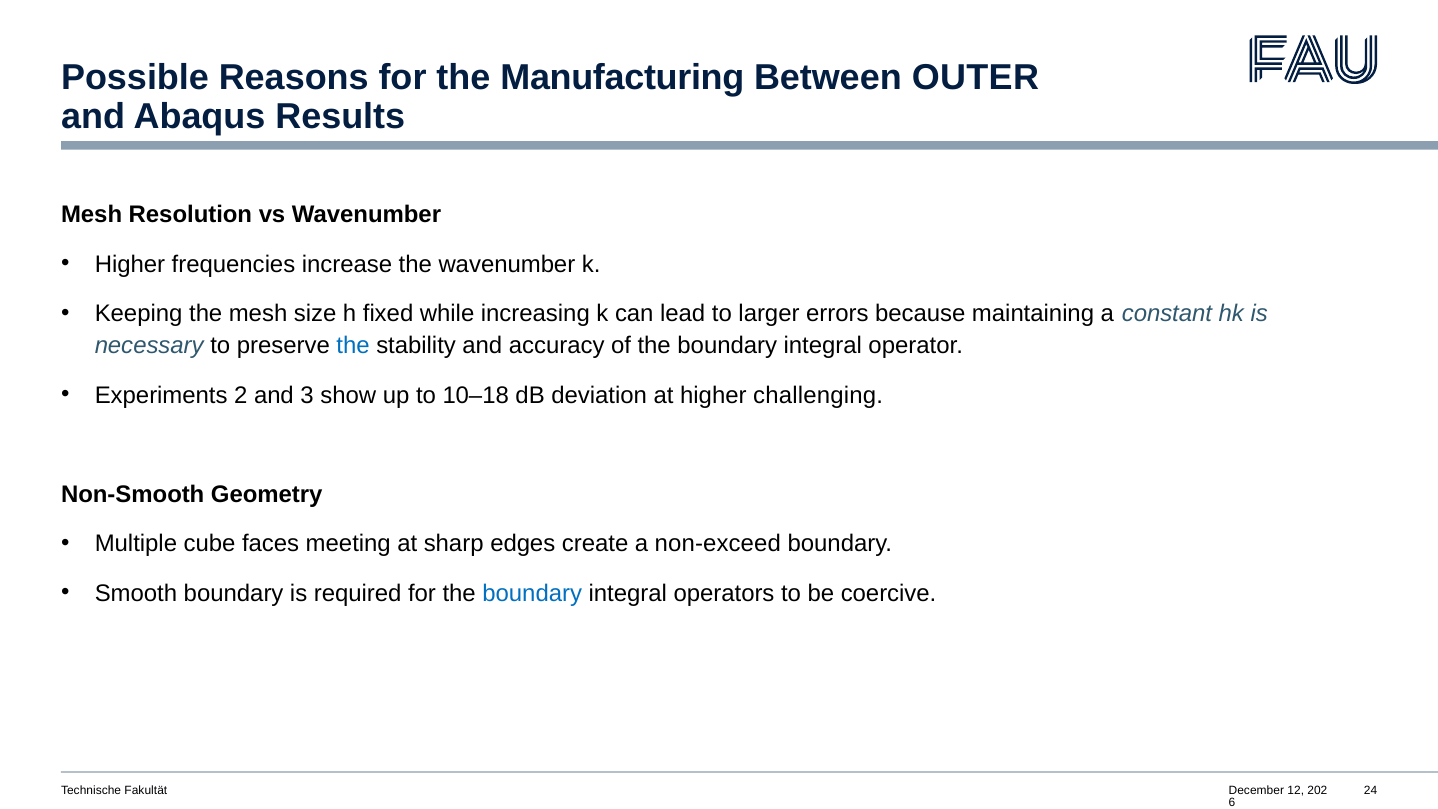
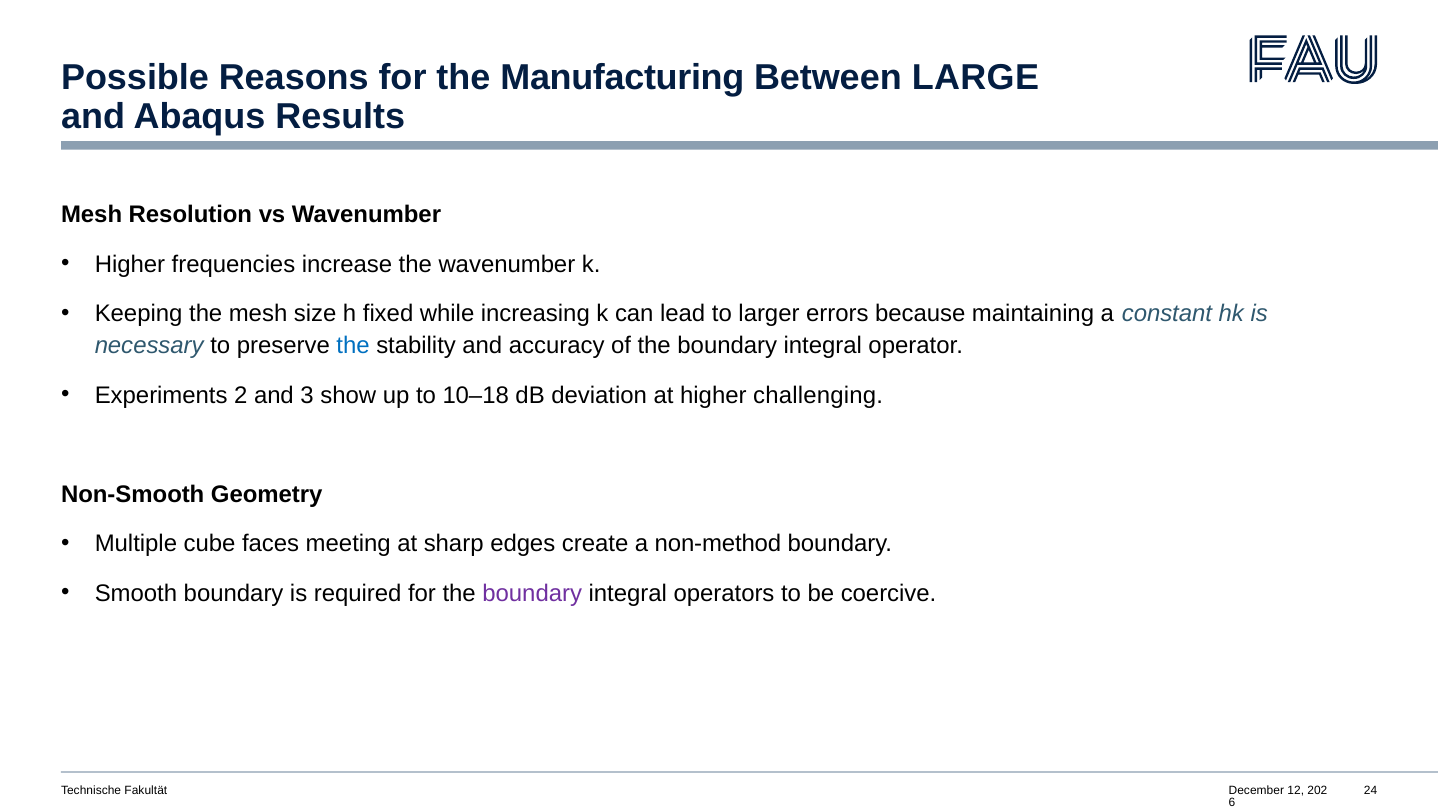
OUTER: OUTER -> LARGE (975, 78)
non-exceed: non-exceed -> non-method (718, 544)
boundary colour: blue -> purple (532, 593)
